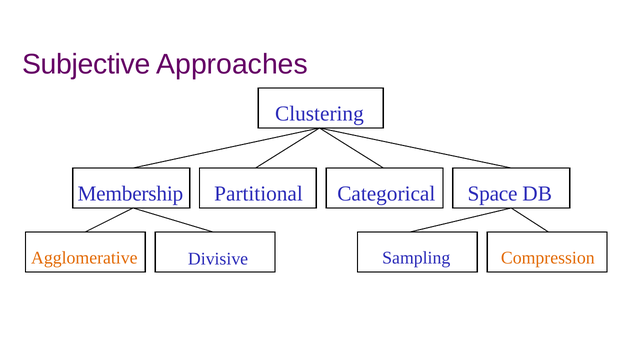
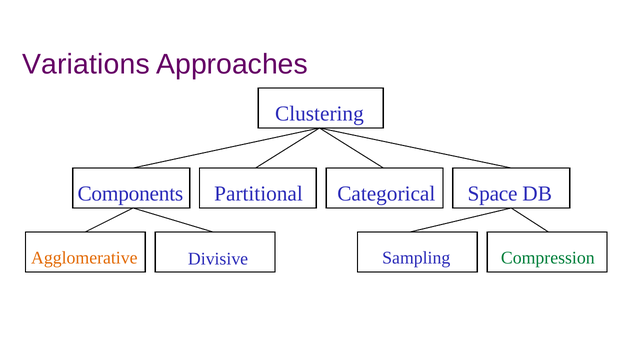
Subjective: Subjective -> Variations (86, 64)
Membership: Membership -> Components (130, 193)
Compression colour: orange -> green (548, 257)
